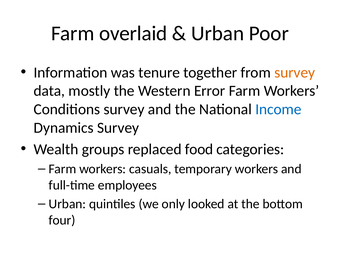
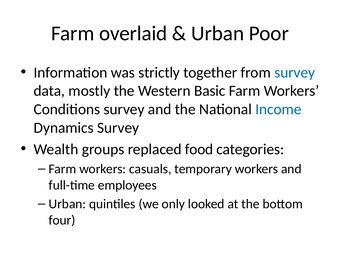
tenure: tenure -> strictly (159, 72)
survey colour: orange -> blue (295, 72)
Error: Error -> Basic (210, 91)
